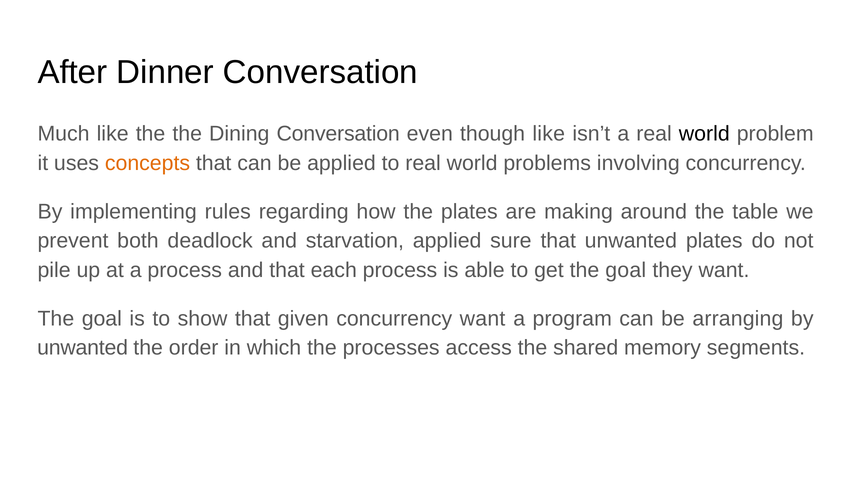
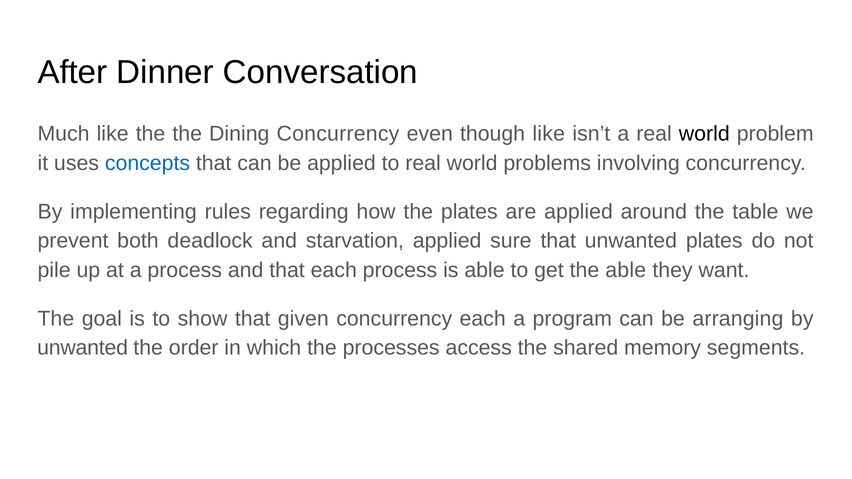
Dining Conversation: Conversation -> Concurrency (338, 134)
concepts colour: orange -> blue (147, 163)
are making: making -> applied (579, 212)
get the goal: goal -> able (626, 270)
concurrency want: want -> each (483, 319)
